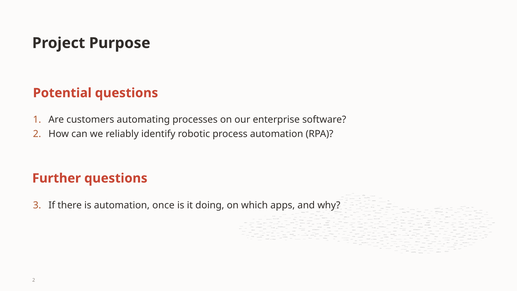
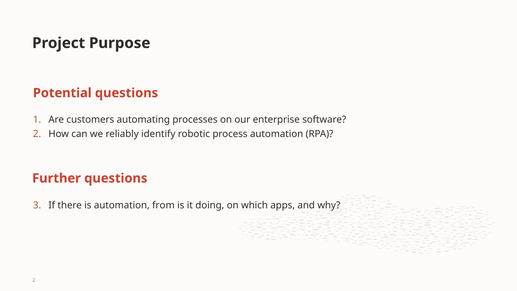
once: once -> from (163, 205)
